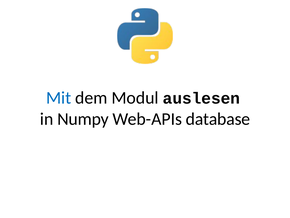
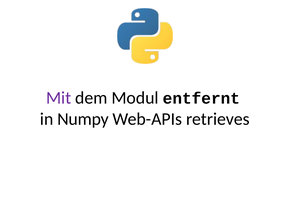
Mit colour: blue -> purple (59, 98)
auslesen: auslesen -> entfernt (201, 98)
database: database -> retrieves (218, 119)
